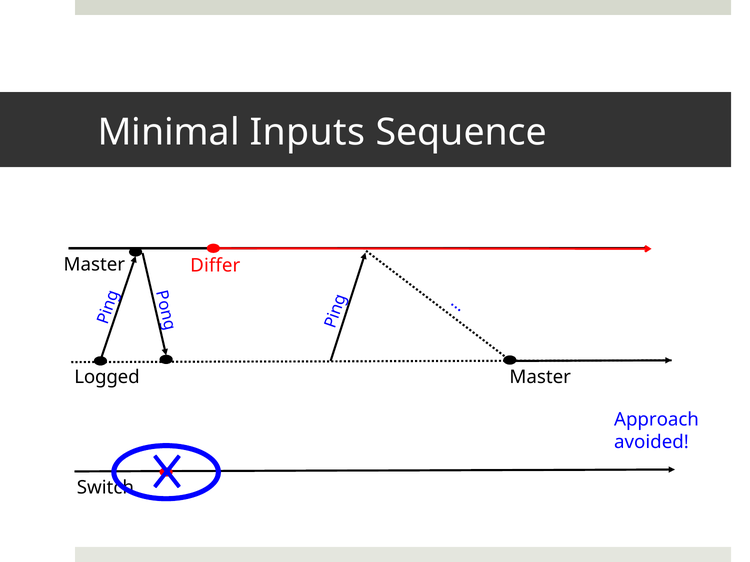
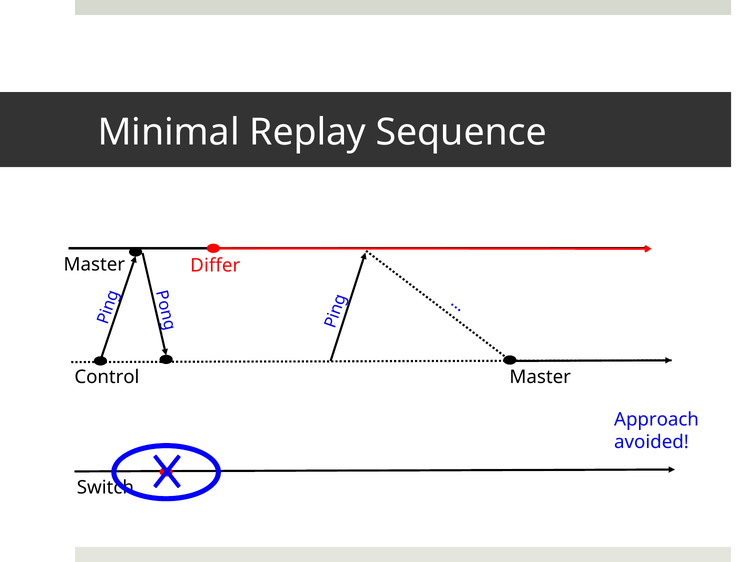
Inputs: Inputs -> Replay (308, 132)
Logged: Logged -> Control (107, 377)
